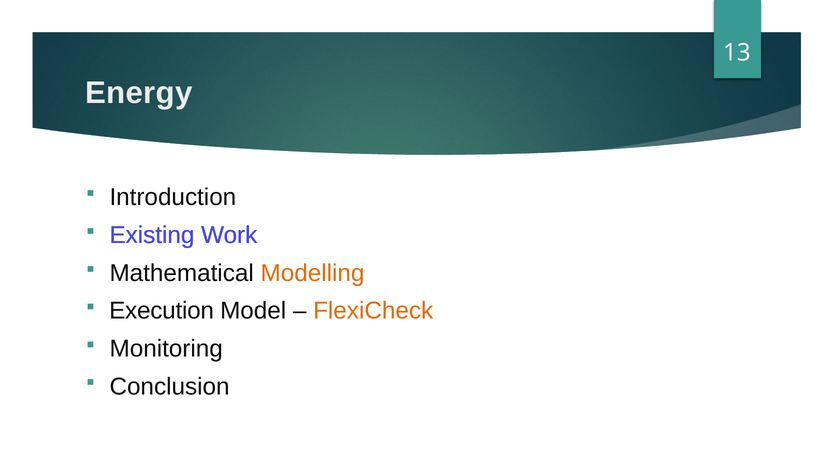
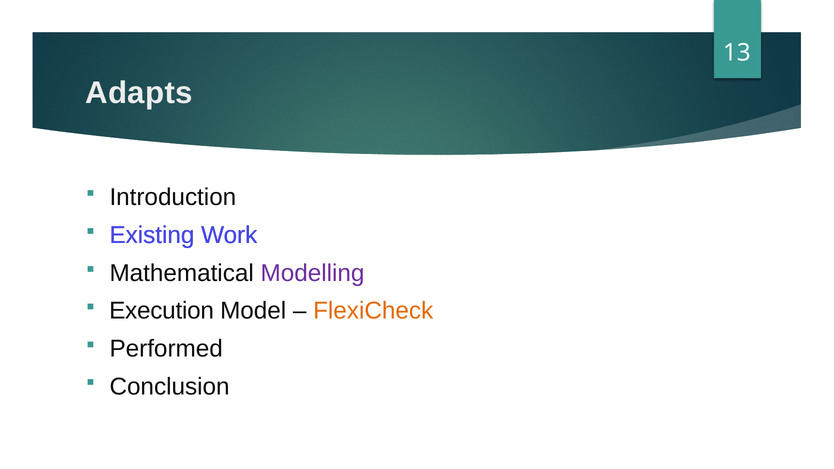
Energy: Energy -> Adapts (139, 93)
Modelling colour: orange -> purple (313, 273)
Monitoring: Monitoring -> Performed (166, 349)
